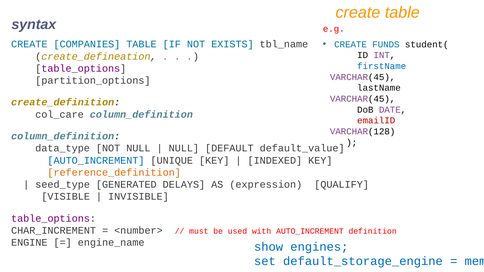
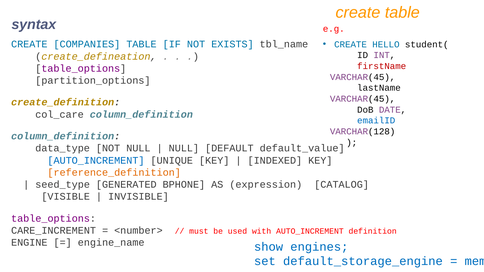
FUNDS: FUNDS -> HELLO (386, 44)
firstName colour: blue -> red (382, 66)
emailID colour: red -> blue (376, 121)
DELAYS: DELAYS -> BPHONE (184, 185)
QUALIFY: QUALIFY -> CATALOG (342, 185)
CHAR_INCREMENT: CHAR_INCREMENT -> CARE_INCREMENT (54, 231)
